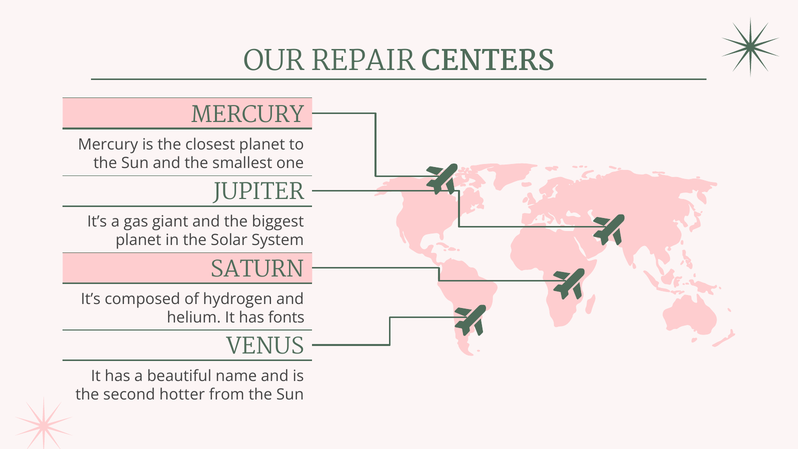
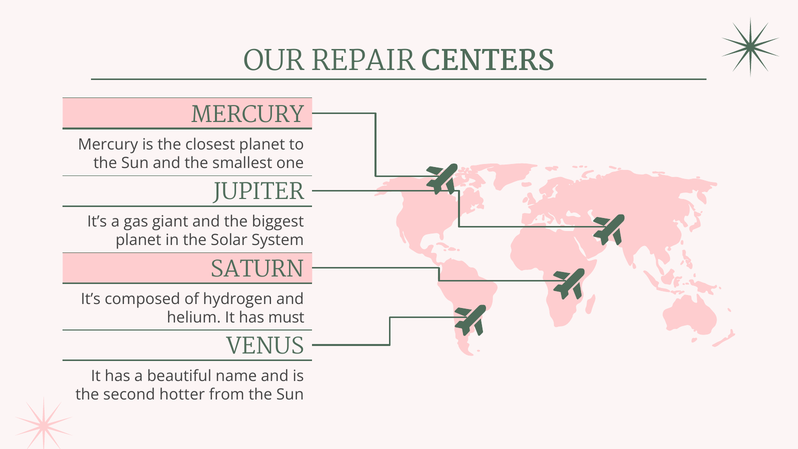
fonts: fonts -> must (286, 317)
